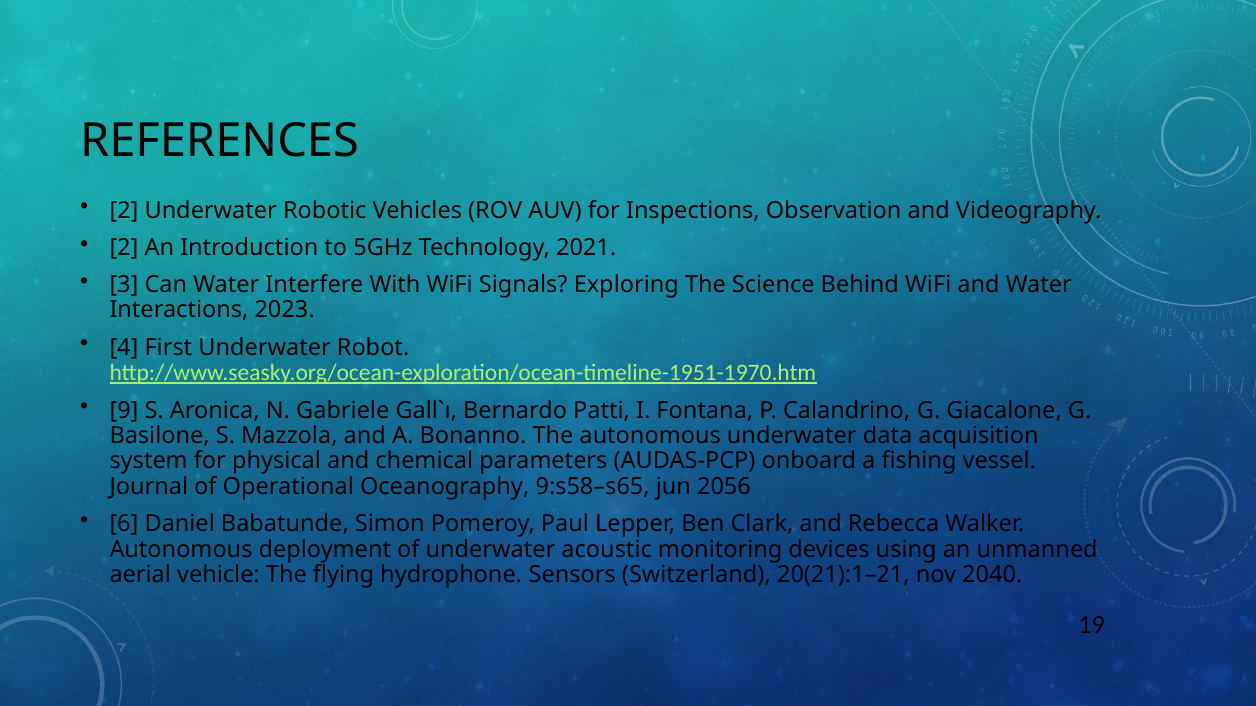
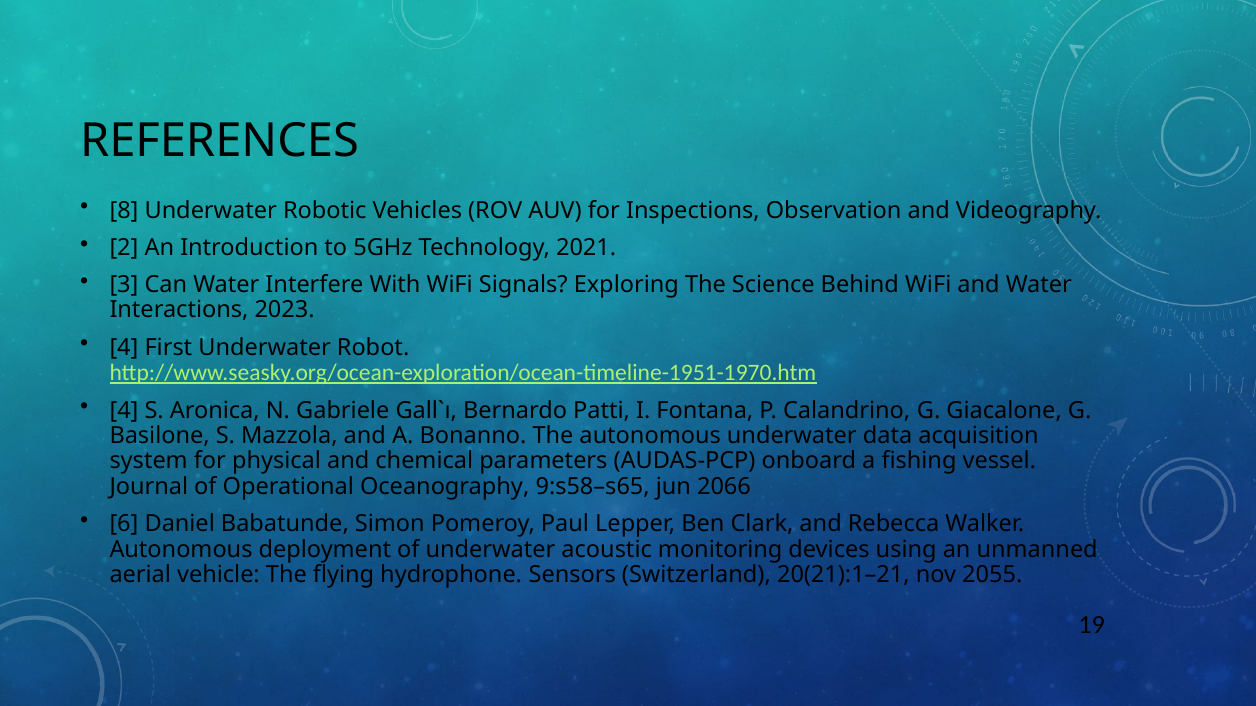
2: 2 -> 8 (124, 211)
9: 9 -> 4 (124, 411)
2056: 2056 -> 2066 (724, 487)
2040: 2040 -> 2055 (992, 575)
